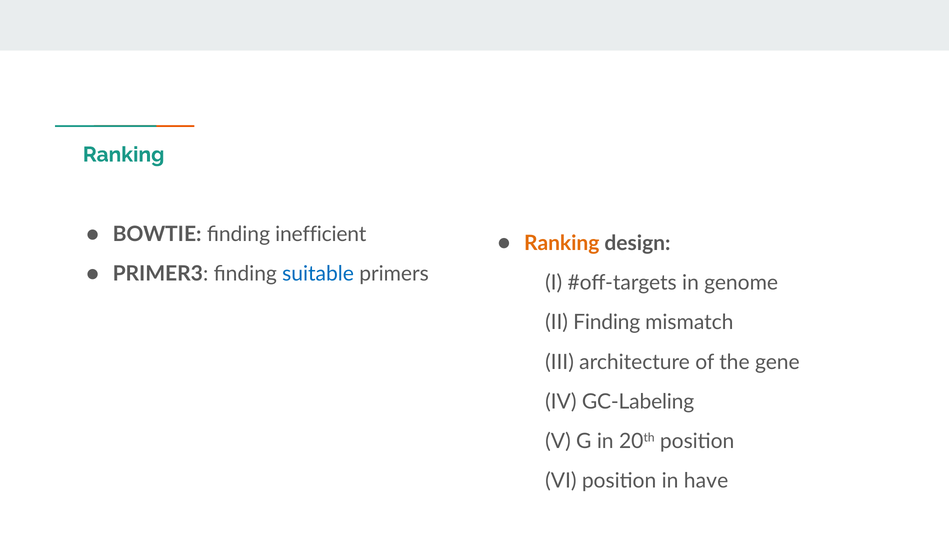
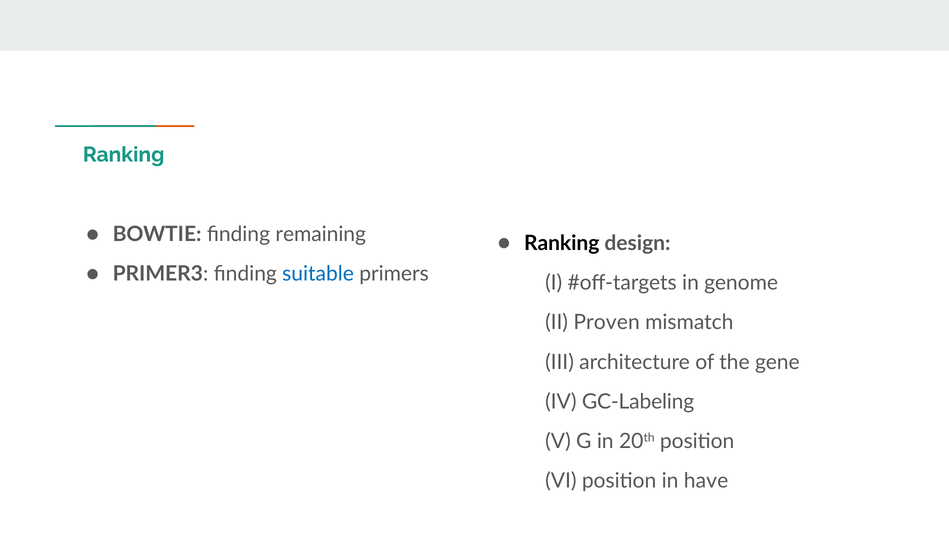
inefficient: inefficient -> remaining (321, 234)
Ranking colour: orange -> black (562, 243)
II Finding: Finding -> Proven (607, 322)
